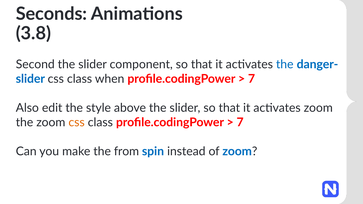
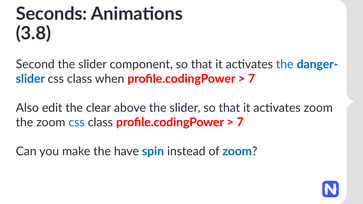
style: style -> clear (99, 108)
css colour: orange -> blue (77, 122)
from: from -> have (126, 152)
